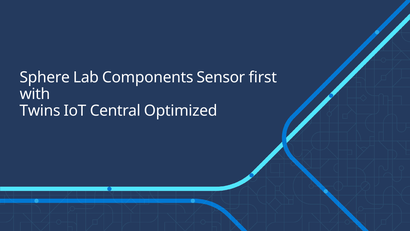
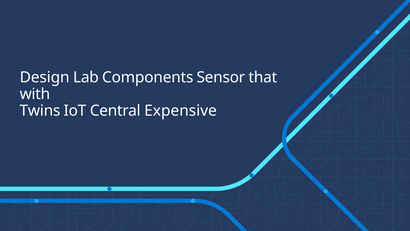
Sphere: Sphere -> Design (45, 77)
first: first -> that (263, 77)
Optimized: Optimized -> Expensive (181, 110)
